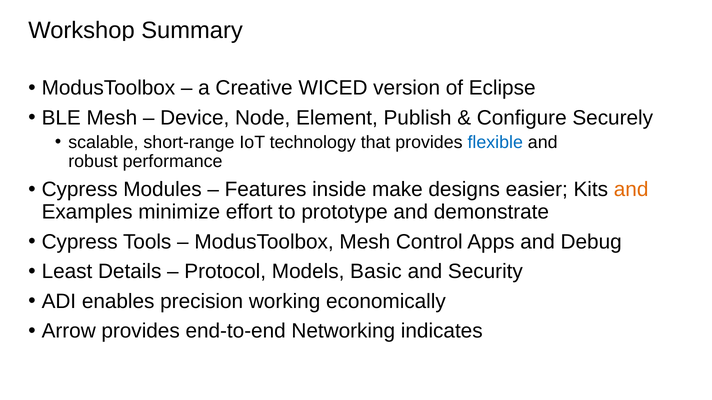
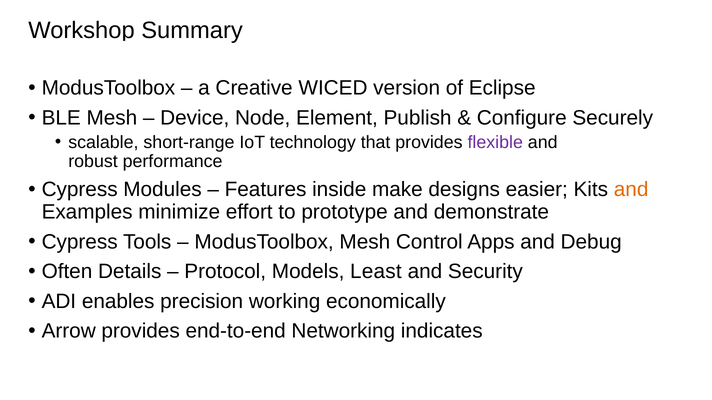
flexible colour: blue -> purple (495, 142)
Least: Least -> Often (67, 272)
Basic: Basic -> Least (376, 272)
